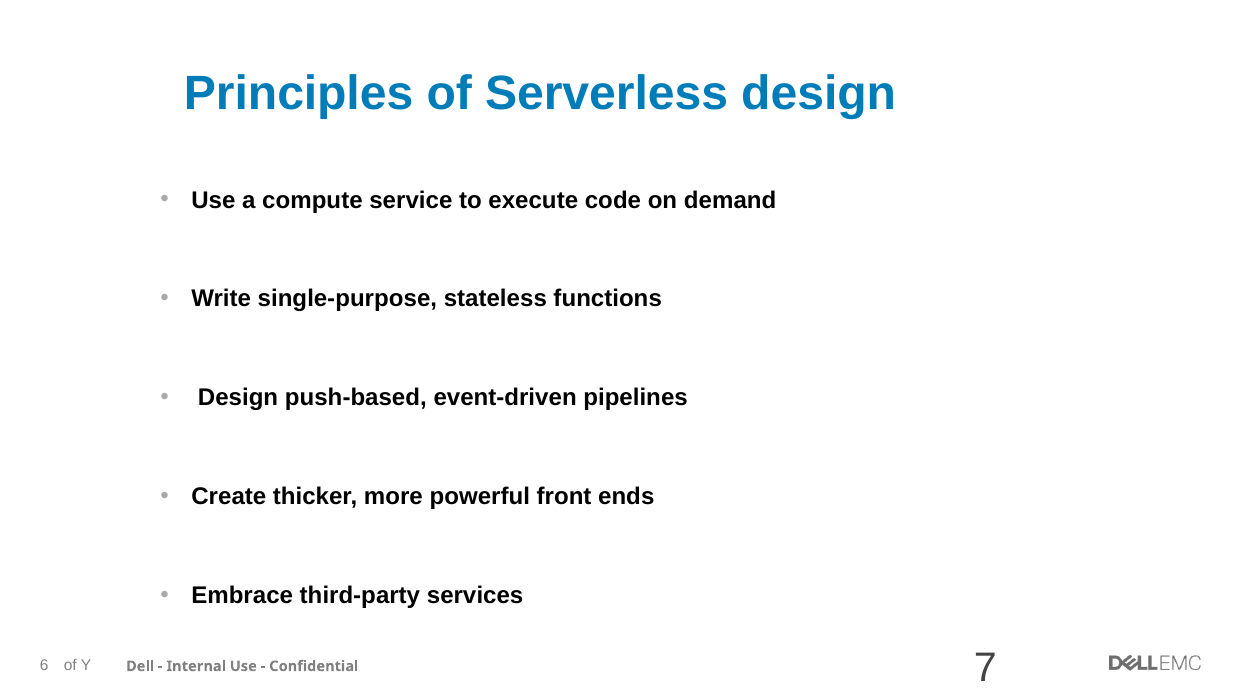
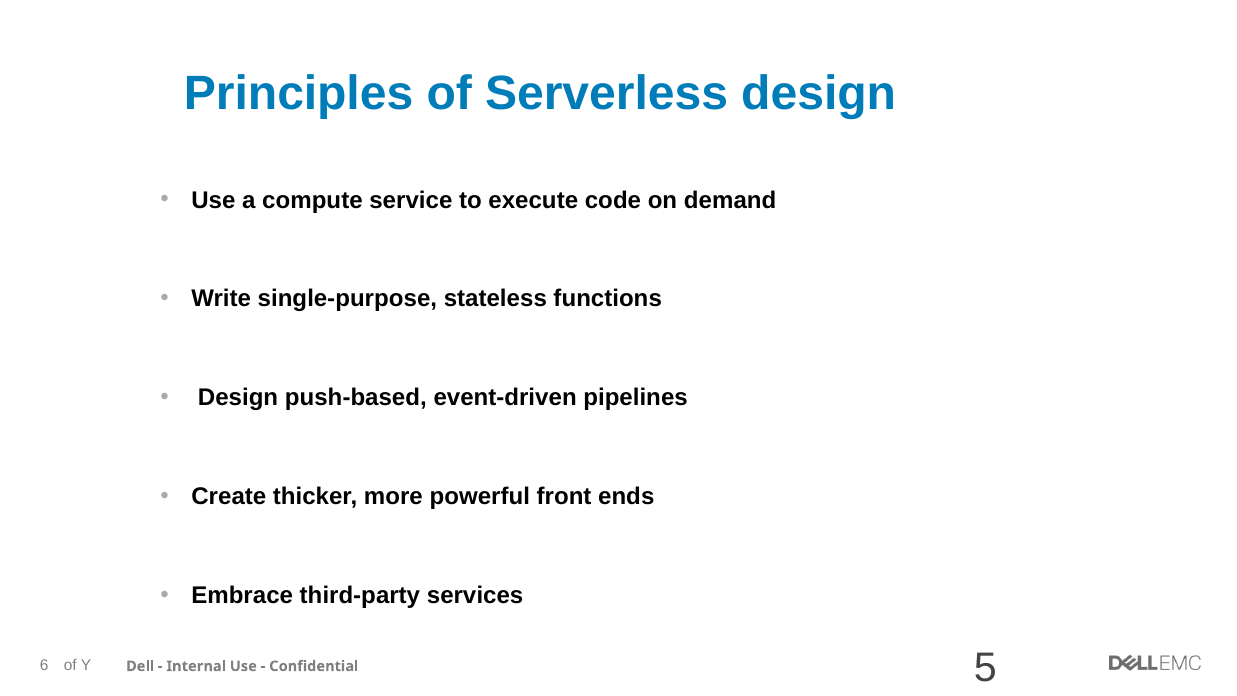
7: 7 -> 5 (985, 668)
